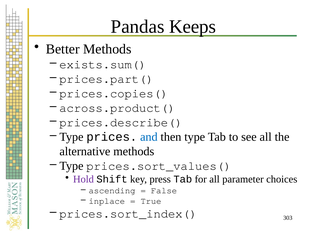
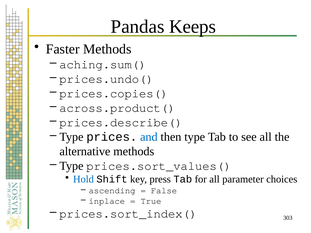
Better: Better -> Faster (63, 49)
exists.sum(: exists.sum( -> aching.sum( (103, 64)
prices.part(: prices.part( -> prices.undo( (107, 79)
Hold colour: purple -> blue (83, 180)
